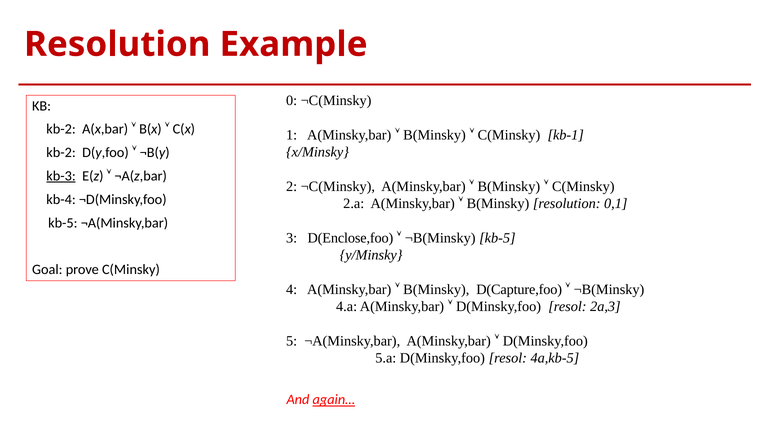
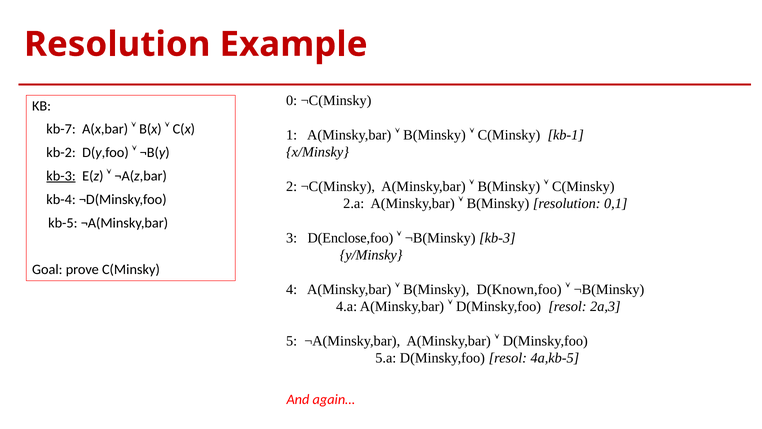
kb-2: kb-2 -> kb-7 (61, 129)
¬B(Minsky kb-5: kb-5 -> kb-3 (497, 238)
D(Capture,foo: D(Capture,foo -> D(Known,foo (519, 289)
again… underline: present -> none (334, 399)
